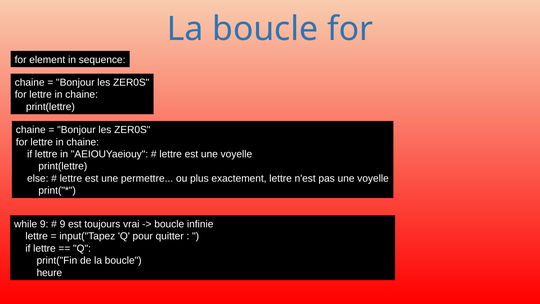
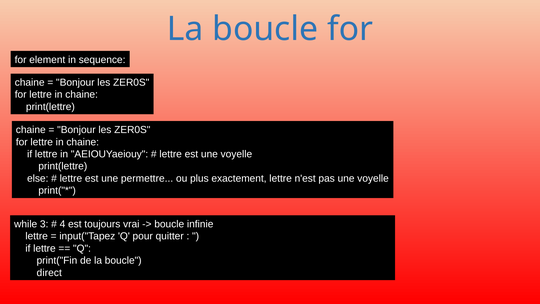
while 9: 9 -> 3 (44, 224)
9: 9 -> 4 (62, 224)
heure: heure -> direct (49, 273)
